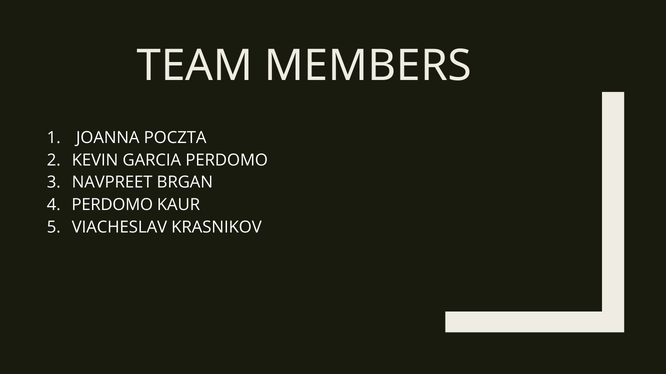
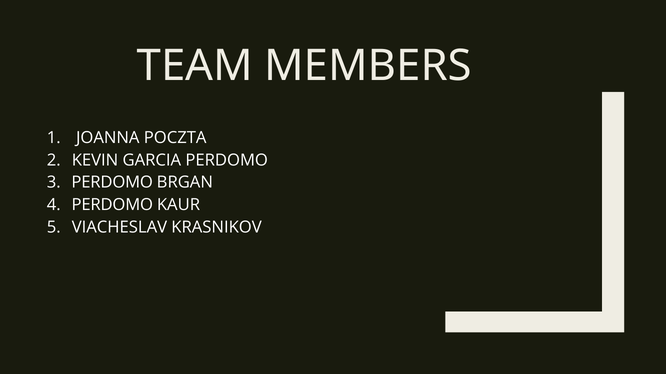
NAVPREET: NAVPREET -> PERDOMO (112, 183)
